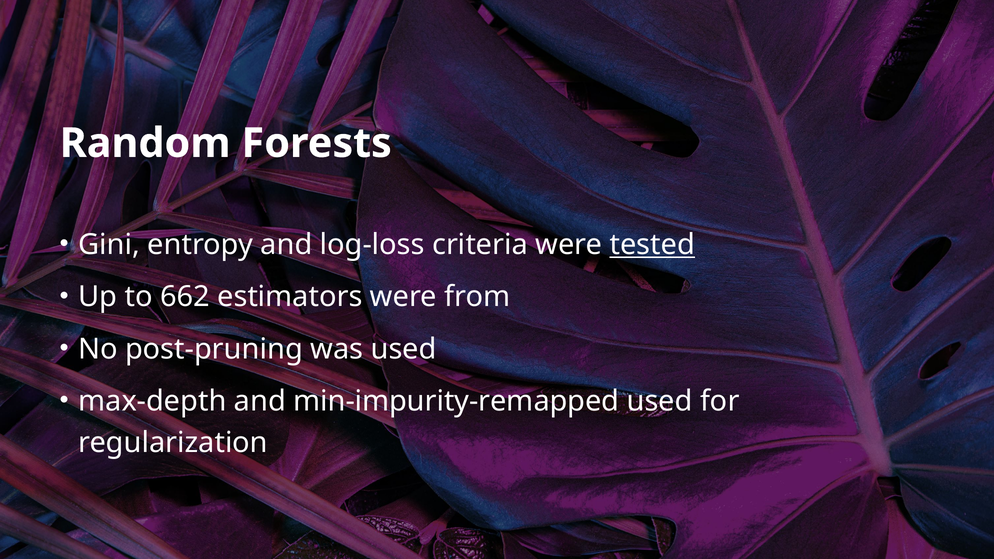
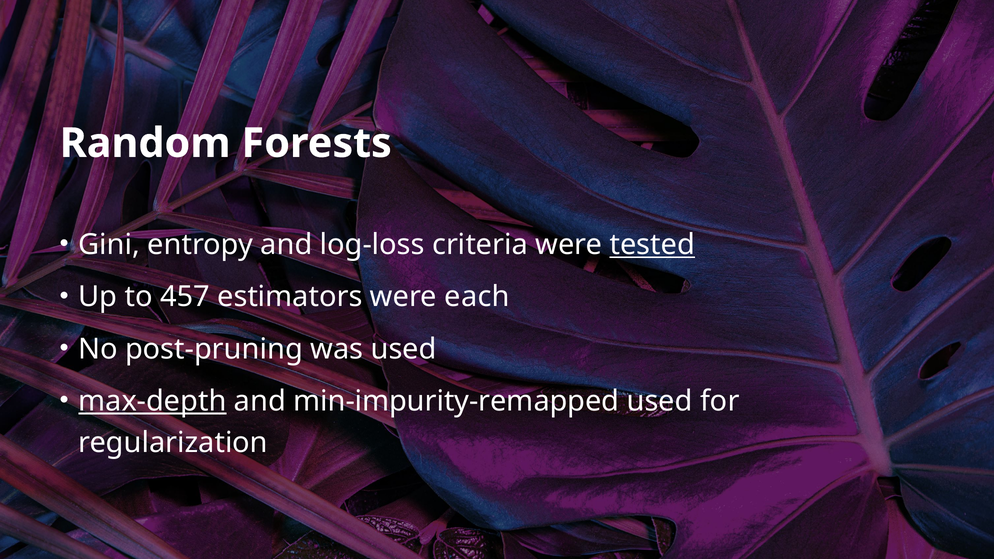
662: 662 -> 457 (185, 297)
from: from -> each (477, 297)
max-depth underline: none -> present (152, 401)
